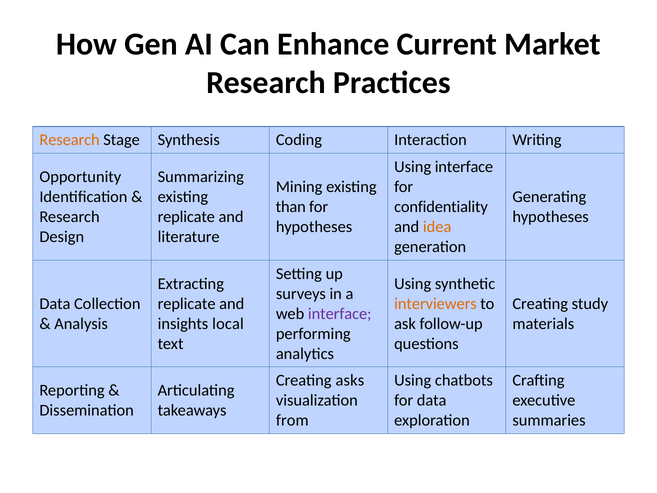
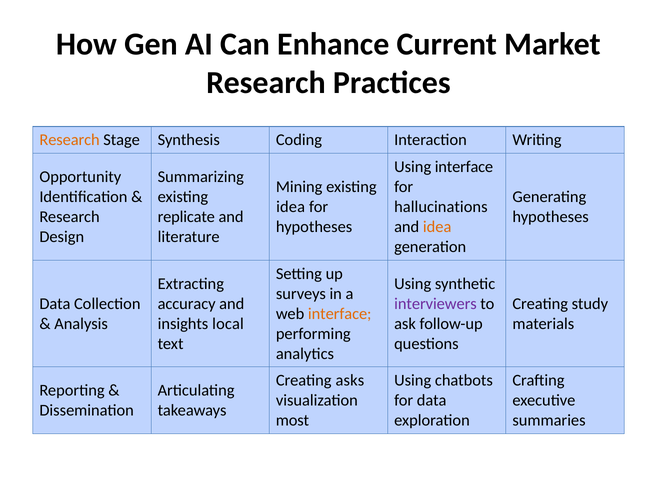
than: than -> idea (291, 207)
confidentiality: confidentiality -> hallucinations (441, 207)
replicate: replicate -> accuracy (187, 304)
interviewers colour: orange -> purple (435, 304)
interface colour: purple -> orange (340, 314)
from: from -> most (292, 420)
